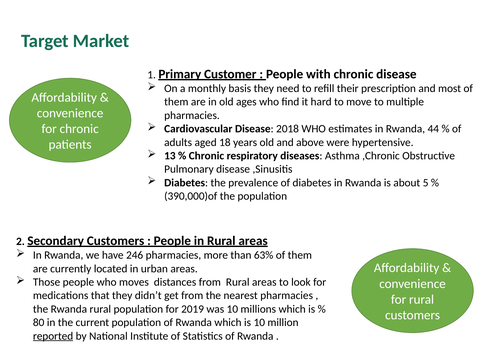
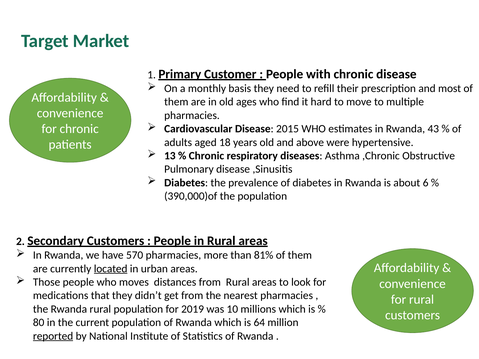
2018: 2018 -> 2015 (288, 129)
44: 44 -> 43 (433, 129)
5: 5 -> 6 (426, 183)
246: 246 -> 570 (135, 255)
63%: 63% -> 81% (264, 255)
located underline: none -> present (111, 269)
is 10: 10 -> 64 (259, 323)
